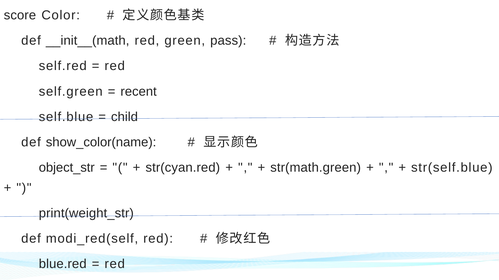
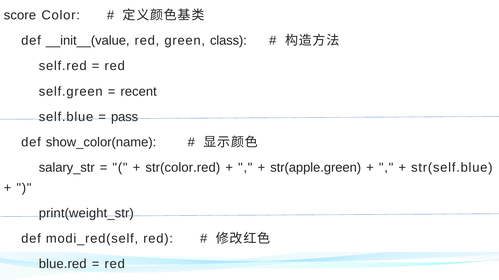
__init__(math: __init__(math -> __init__(value (88, 41)
pass: pass -> class (228, 41)
child: child -> pass (125, 117)
object_str: object_str -> salary_str (67, 168)
str(cyan.red: str(cyan.red -> str(color.red (183, 168)
str(math.green: str(math.green -> str(apple.green (316, 168)
